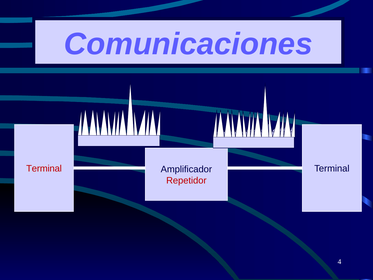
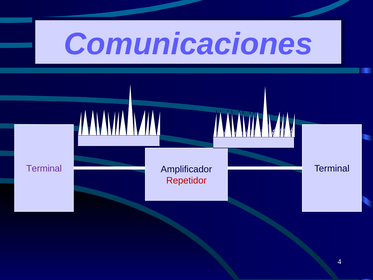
Terminal colour: red -> purple (44, 169)
